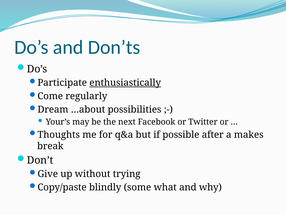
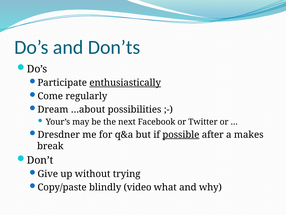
Thoughts: Thoughts -> Dresdner (59, 134)
possible underline: none -> present (181, 134)
some: some -> video (138, 187)
